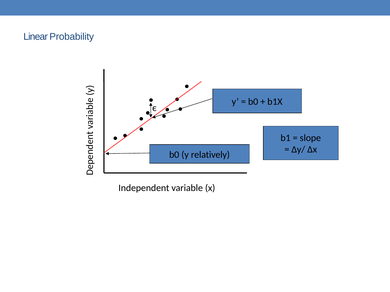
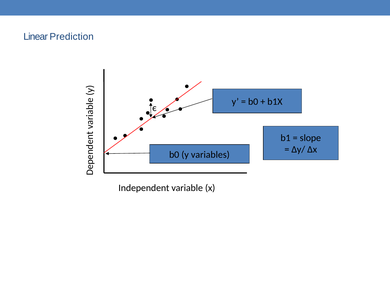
Probability: Probability -> Prediction (72, 37)
relatively: relatively -> variables (210, 155)
